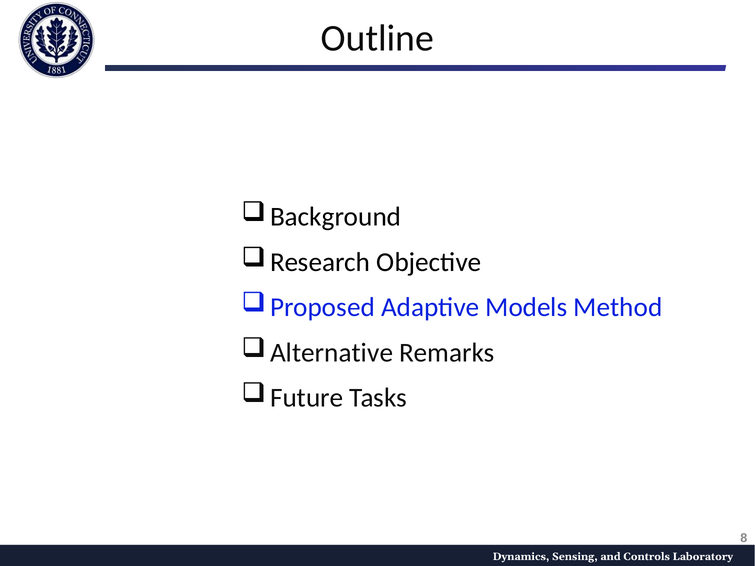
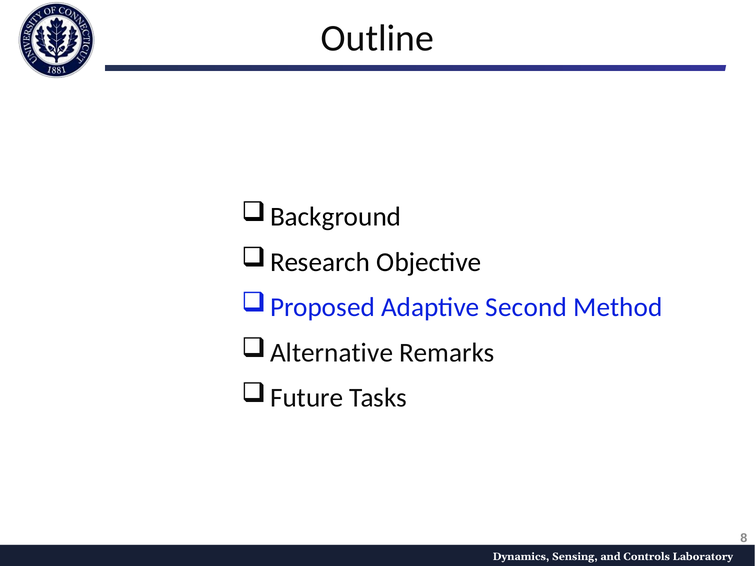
Models: Models -> Second (526, 308)
